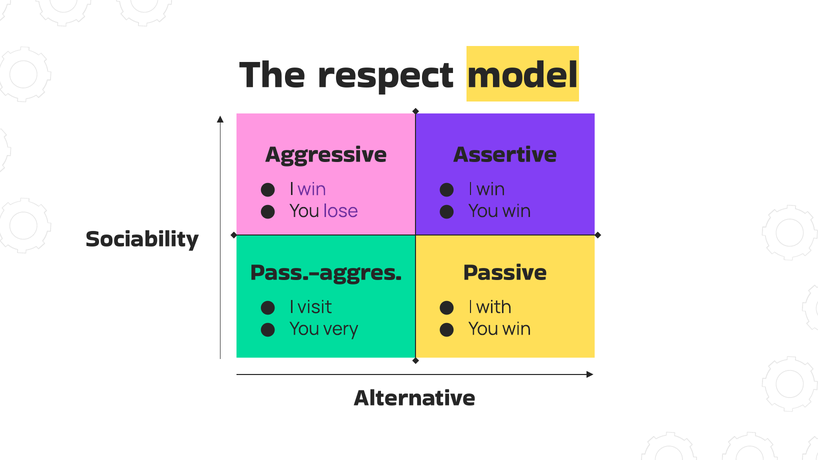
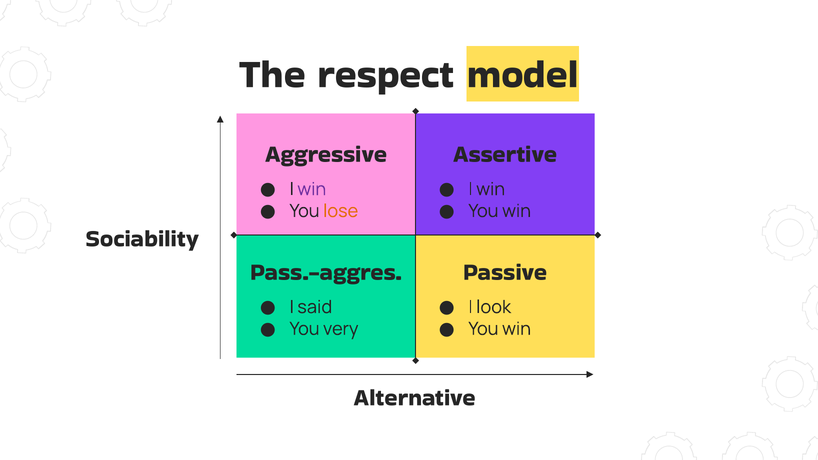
lose colour: purple -> orange (341, 211)
visit: visit -> said (315, 307)
with: with -> look (494, 307)
